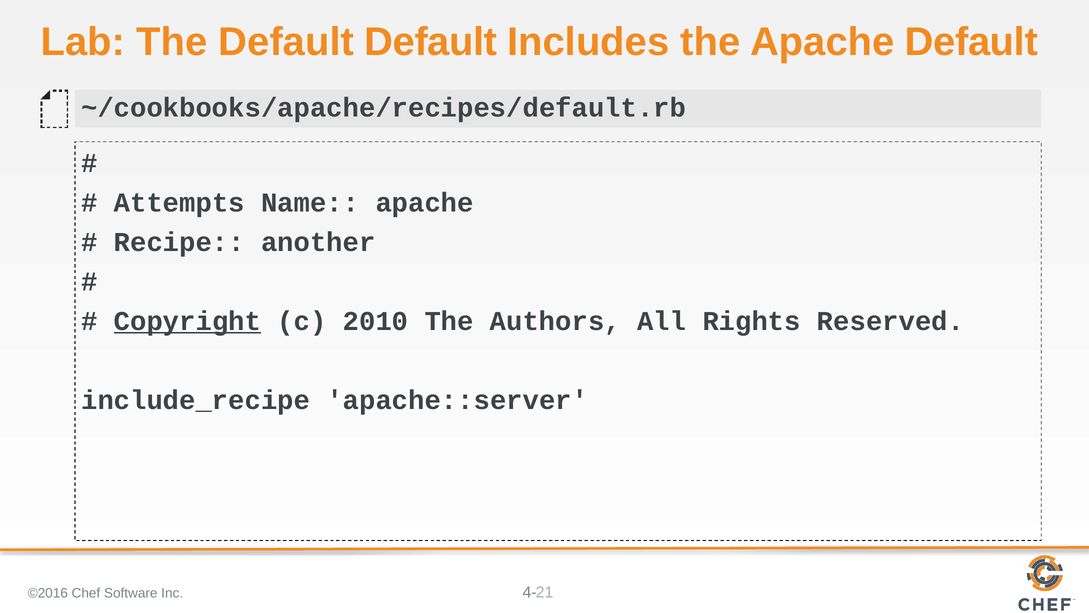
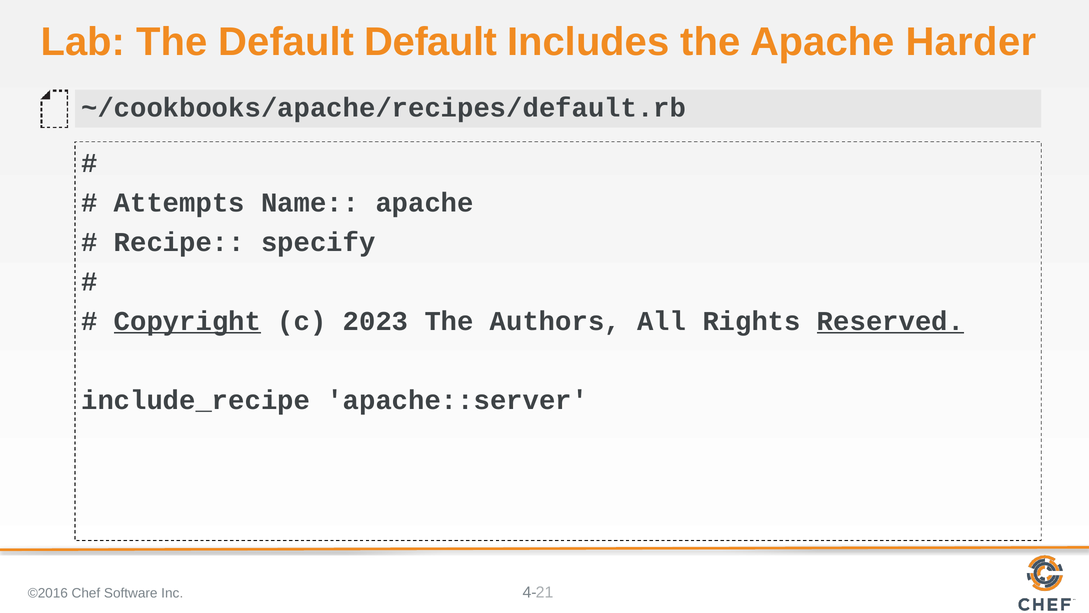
Apache Default: Default -> Harder (971, 42)
another: another -> specify (318, 242)
2010: 2010 -> 2023 (376, 321)
Reserved underline: none -> present (891, 321)
